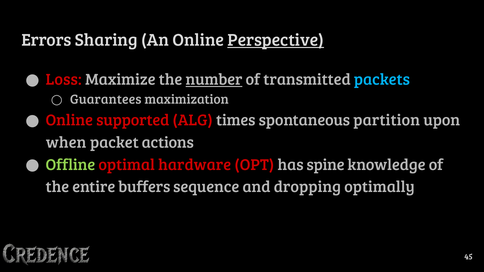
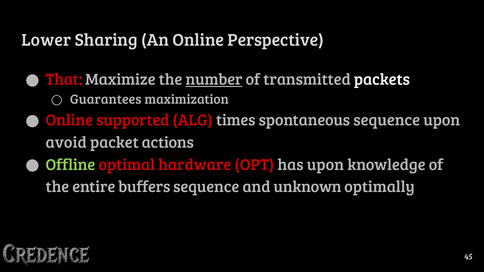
Errors: Errors -> Lower (46, 40)
Perspective underline: present -> none (276, 40)
Loss: Loss -> That (64, 80)
packets colour: light blue -> white (382, 80)
spontaneous partition: partition -> sequence (387, 120)
when: when -> avoid (66, 143)
has spine: spine -> upon (325, 165)
dropping: dropping -> unknown (307, 187)
